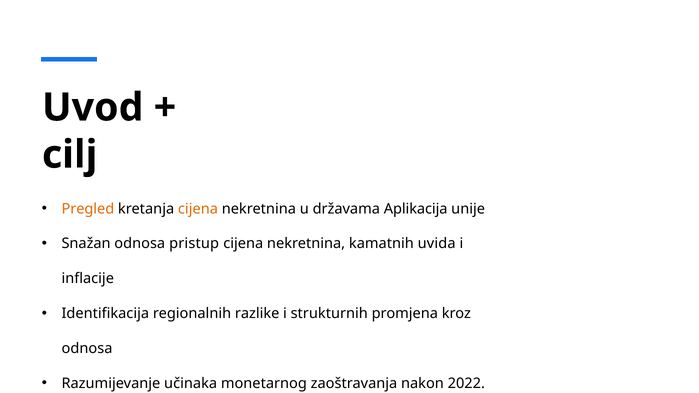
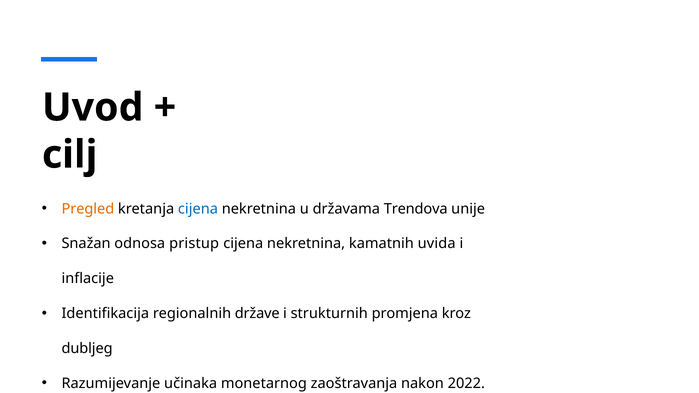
cijena colour: orange -> blue (198, 209)
Aplikacija: Aplikacija -> Trendova (416, 209)
razlike: razlike -> države (257, 314)
odnosa: odnosa -> dubljeg (87, 349)
